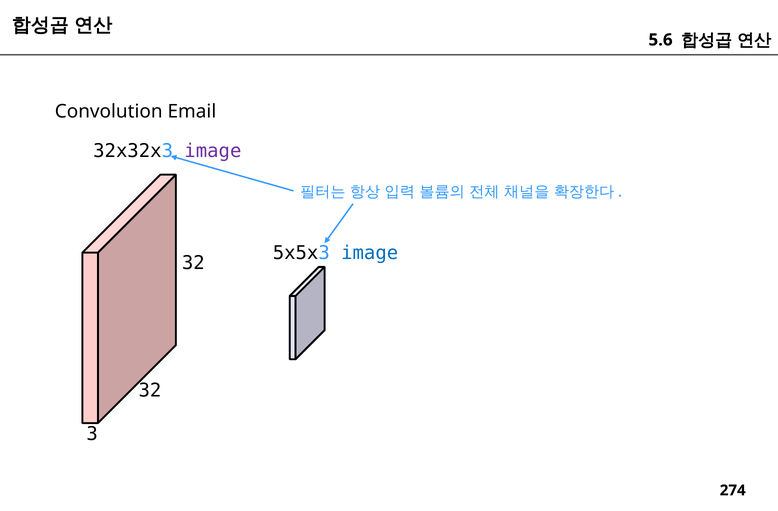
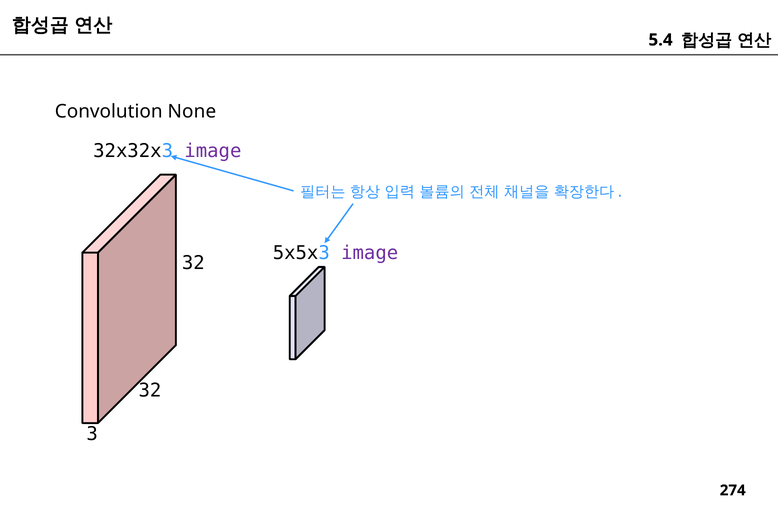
5.6: 5.6 -> 5.4 (661, 40)
Email: Email -> None (192, 112)
image colour: blue -> purple (370, 253)
